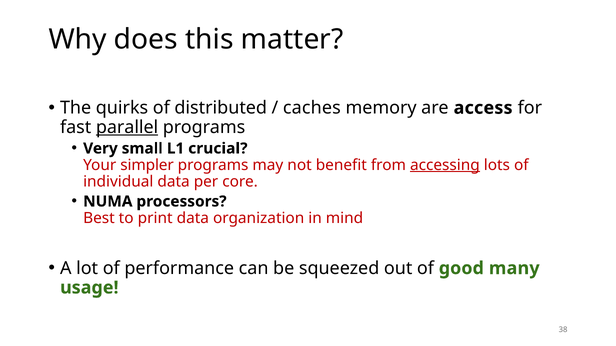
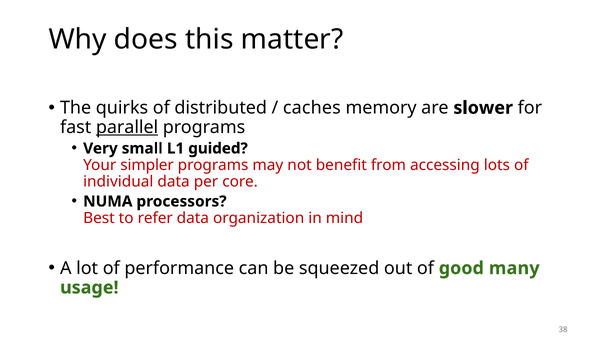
access: access -> slower (483, 108)
crucial: crucial -> guided (218, 149)
accessing underline: present -> none (445, 165)
print: print -> refer (155, 218)
